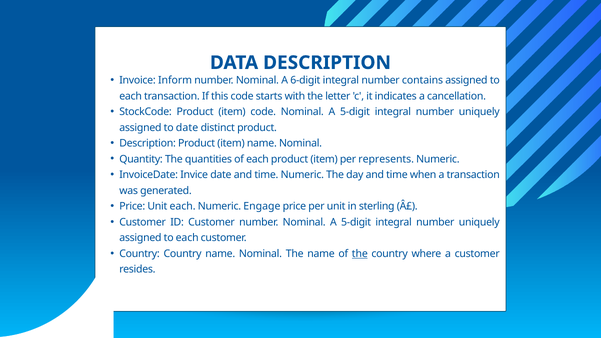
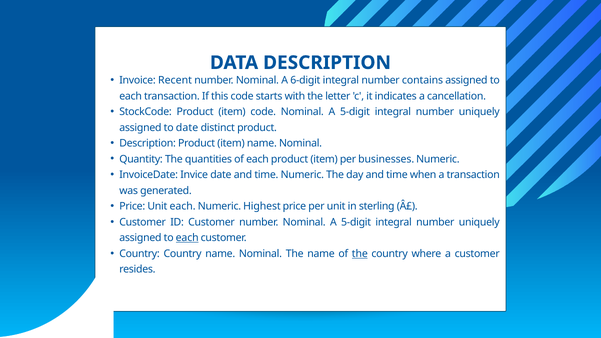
Inform: Inform -> Recent (175, 80)
represents: represents -> businesses (386, 159)
Engage: Engage -> Highest (262, 206)
each underline: none -> present (187, 238)
